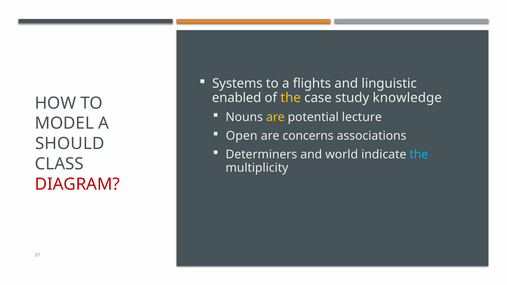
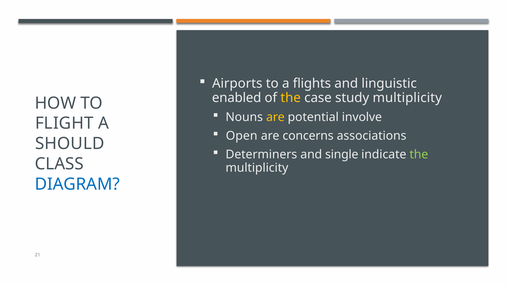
Systems: Systems -> Airports (237, 84)
study knowledge: knowledge -> multiplicity (407, 98)
lecture: lecture -> involve (362, 117)
MODEL: MODEL -> FLIGHT (64, 123)
world: world -> single (342, 155)
the colour: light blue -> light green (419, 155)
DIAGRAM colour: red -> blue (77, 184)
